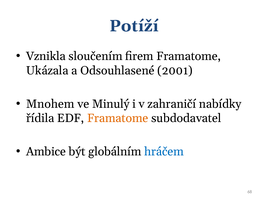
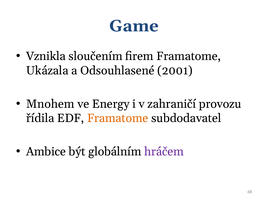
Potíží: Potíží -> Game (134, 26)
Minulý: Minulý -> Energy (111, 104)
nabídky: nabídky -> provozu (220, 104)
hráčem colour: blue -> purple (164, 152)
